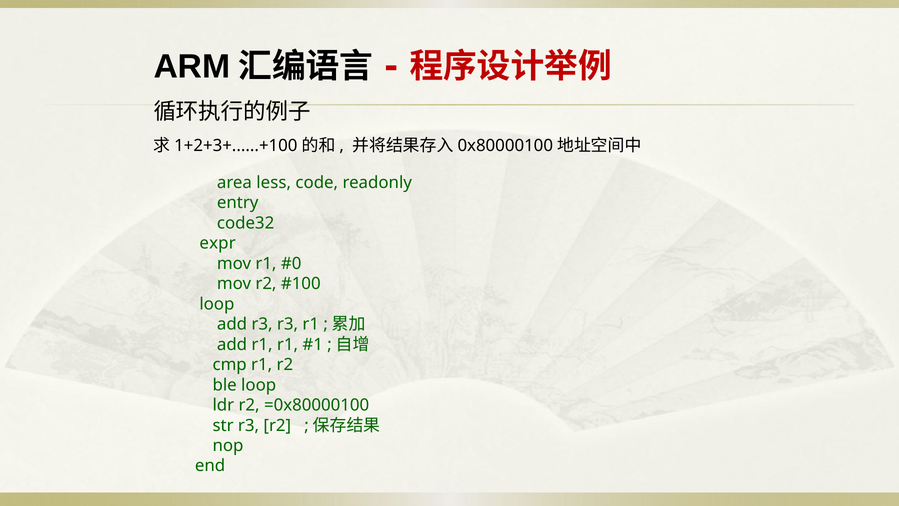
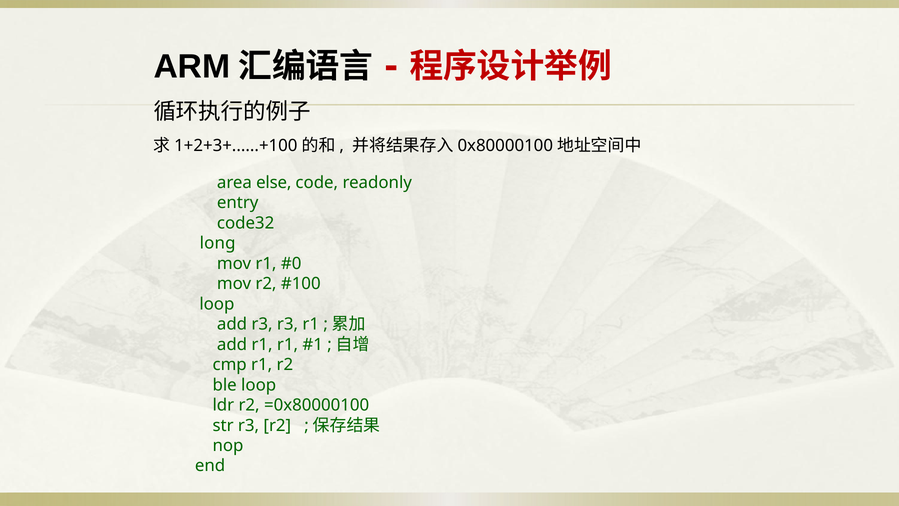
less: less -> else (274, 182)
expr: expr -> long (218, 243)
